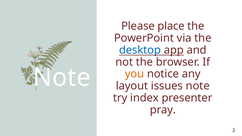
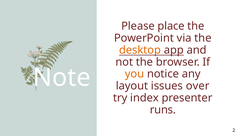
desktop colour: blue -> orange (140, 50)
issues note: note -> over (198, 86)
pray: pray -> runs (163, 110)
